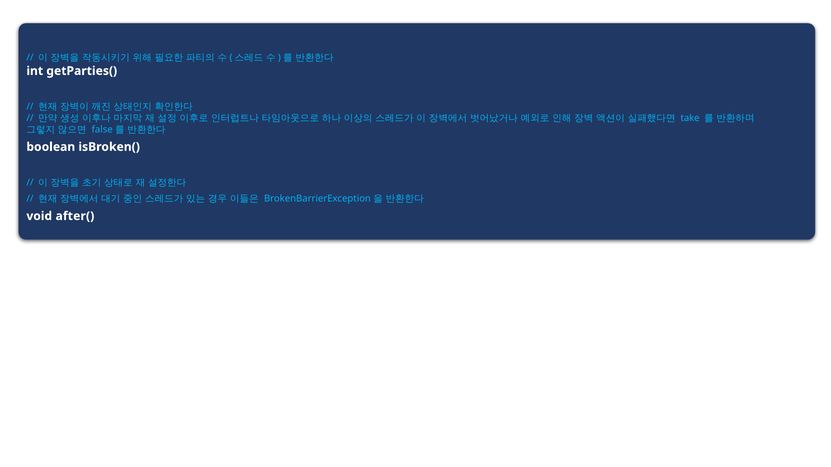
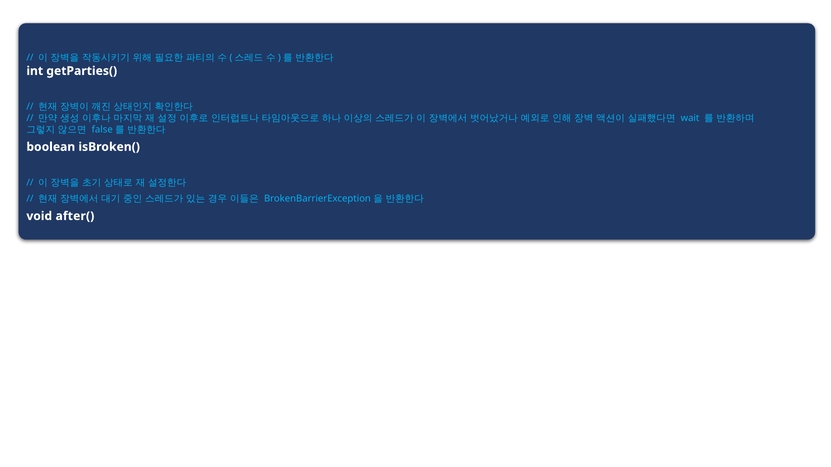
take: take -> wait (690, 118)
